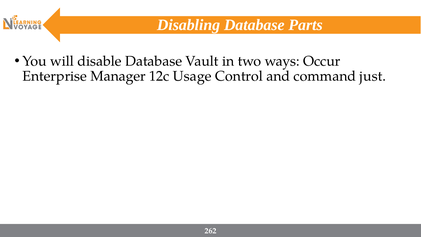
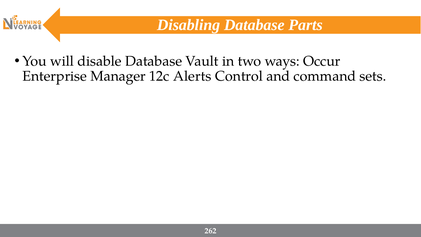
Usage: Usage -> Alerts (192, 76)
just: just -> sets (373, 76)
